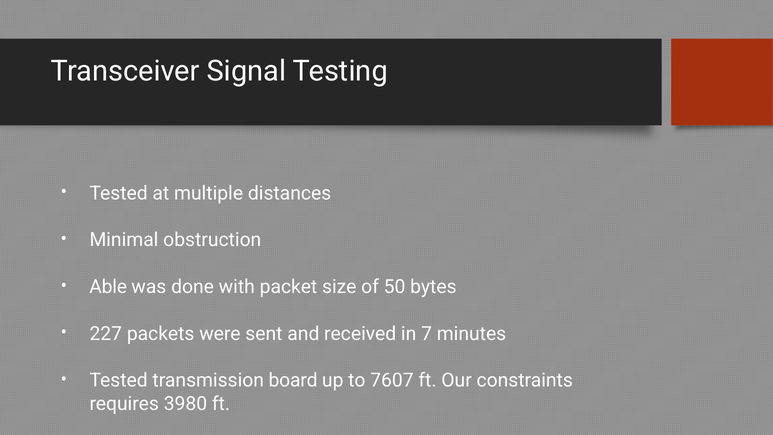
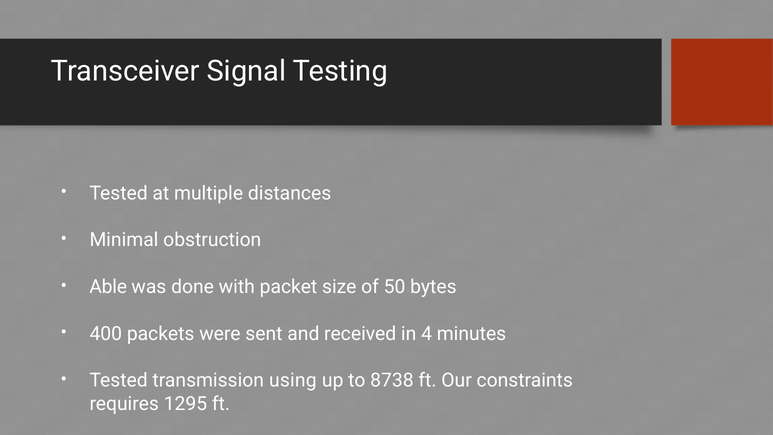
227: 227 -> 400 (106, 334)
7: 7 -> 4 (427, 334)
board: board -> using (293, 380)
7607: 7607 -> 8738 (392, 380)
3980: 3980 -> 1295 (185, 404)
